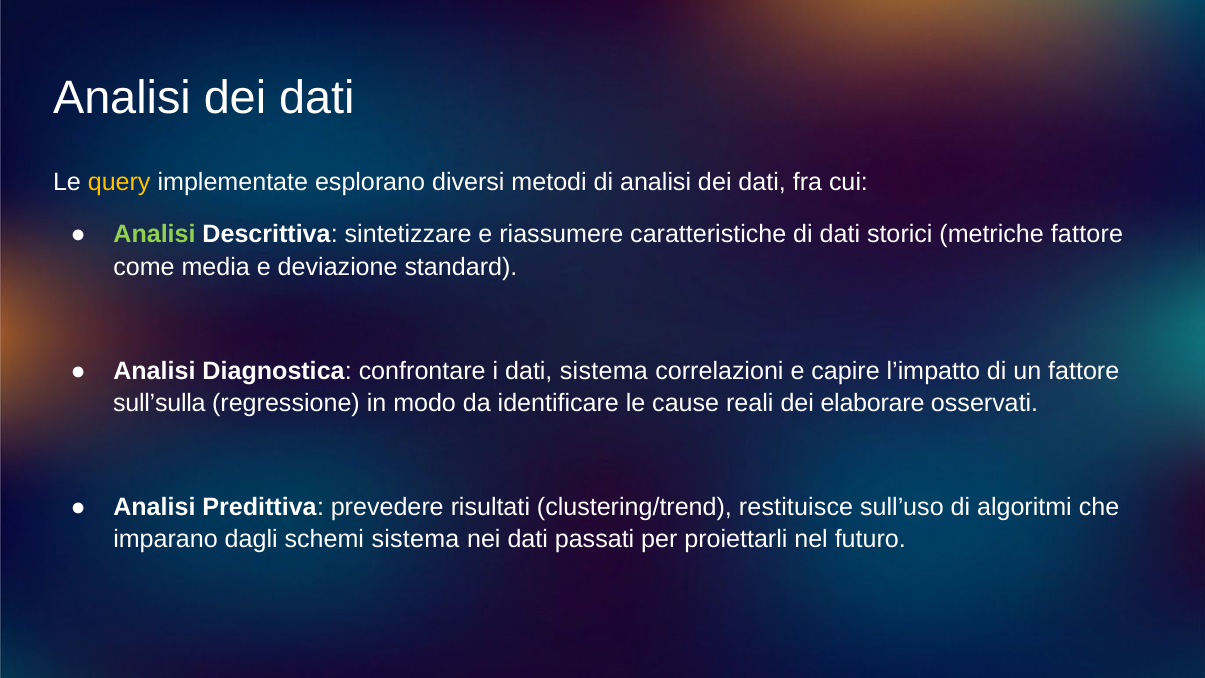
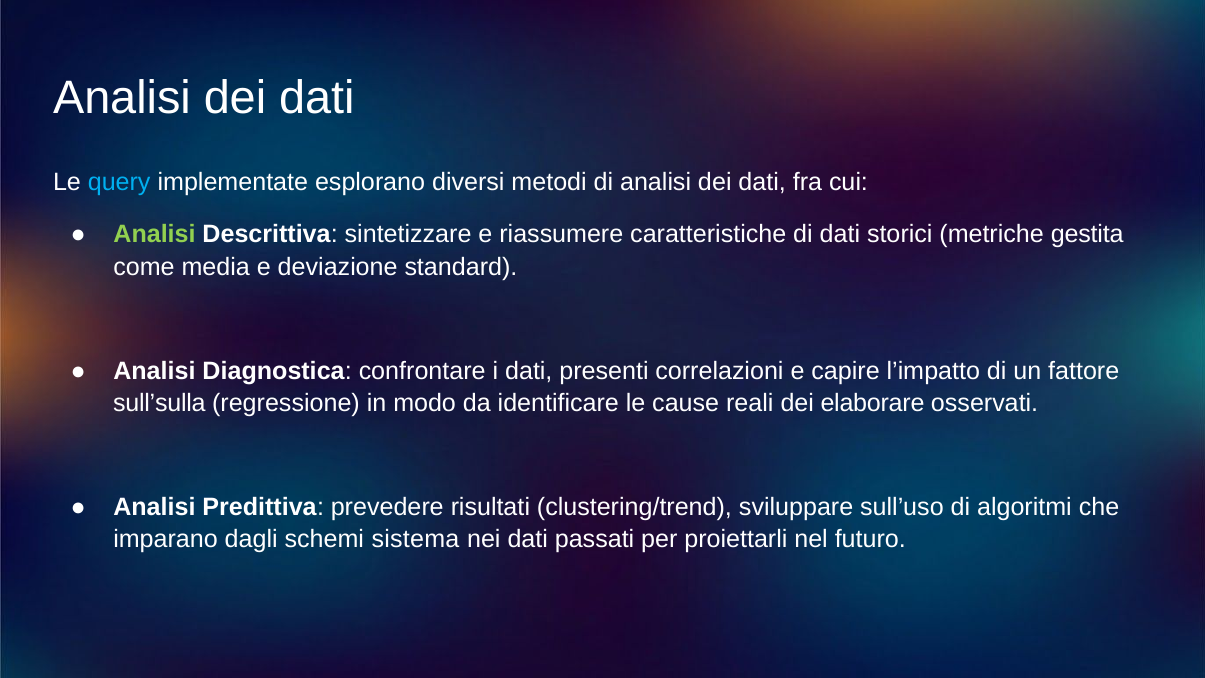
query colour: yellow -> light blue (119, 182)
metriche fattore: fattore -> gestita (1087, 235)
dati sistema: sistema -> presenti (604, 371)
restituisce: restituisce -> sviluppare (796, 507)
